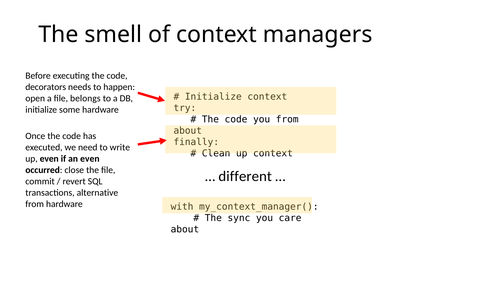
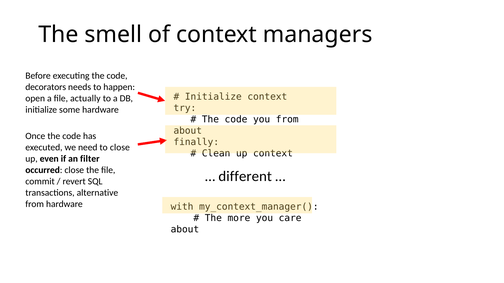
belongs: belongs -> actually (85, 99)
to write: write -> close (120, 148)
an even: even -> filter (90, 159)
sync: sync -> more (239, 219)
